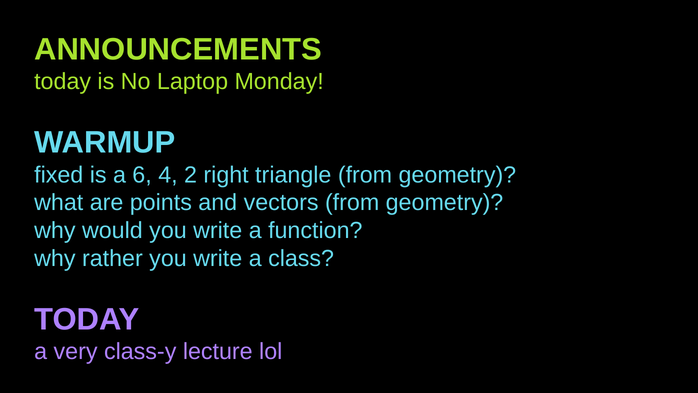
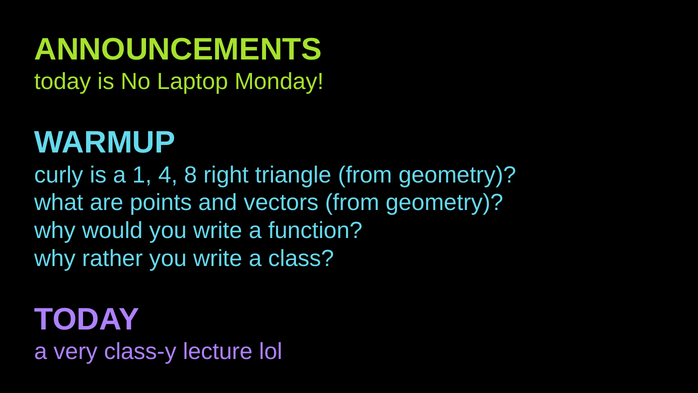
fixed: fixed -> curly (59, 175)
6: 6 -> 1 (142, 175)
2: 2 -> 8 (191, 175)
